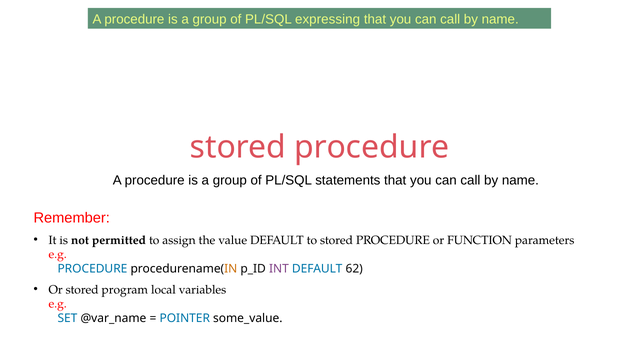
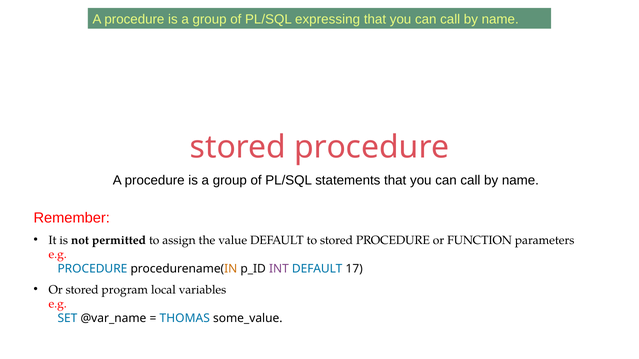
62: 62 -> 17 (354, 269)
POINTER: POINTER -> THOMAS (185, 319)
